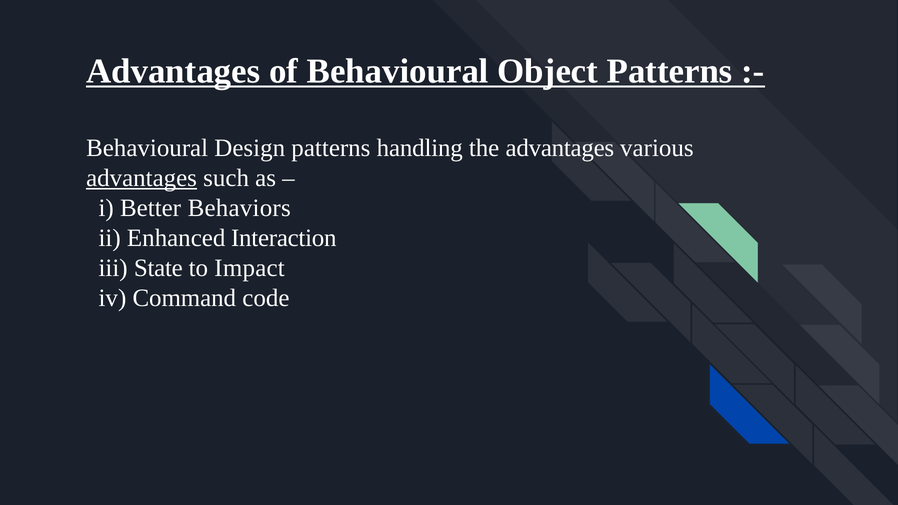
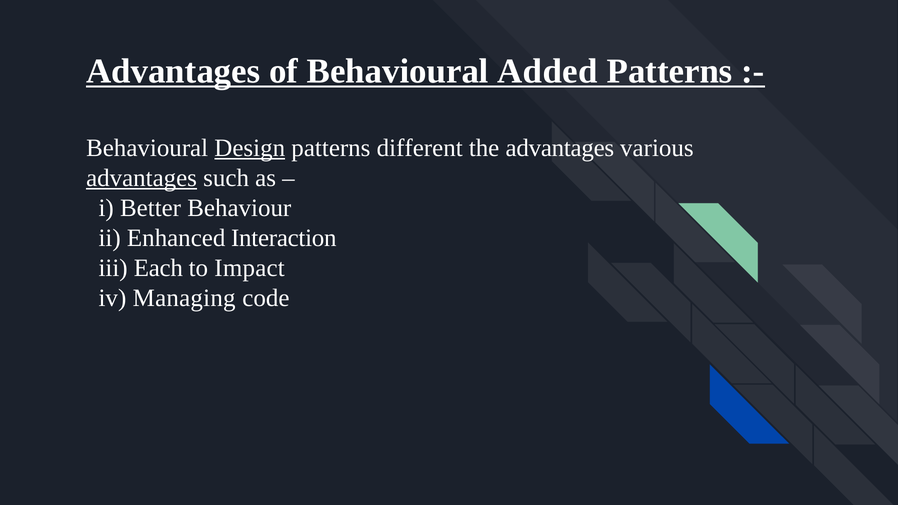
Object: Object -> Added (548, 71)
Design underline: none -> present (250, 148)
handling: handling -> different (420, 148)
Behaviors: Behaviors -> Behaviour (239, 208)
State: State -> Each (158, 268)
Command: Command -> Managing (184, 298)
